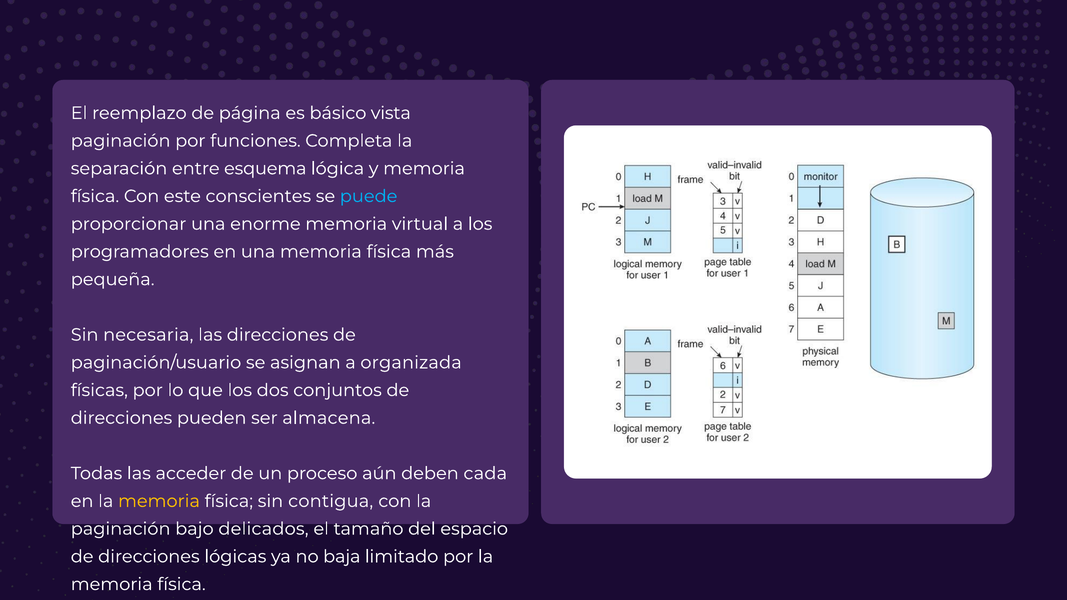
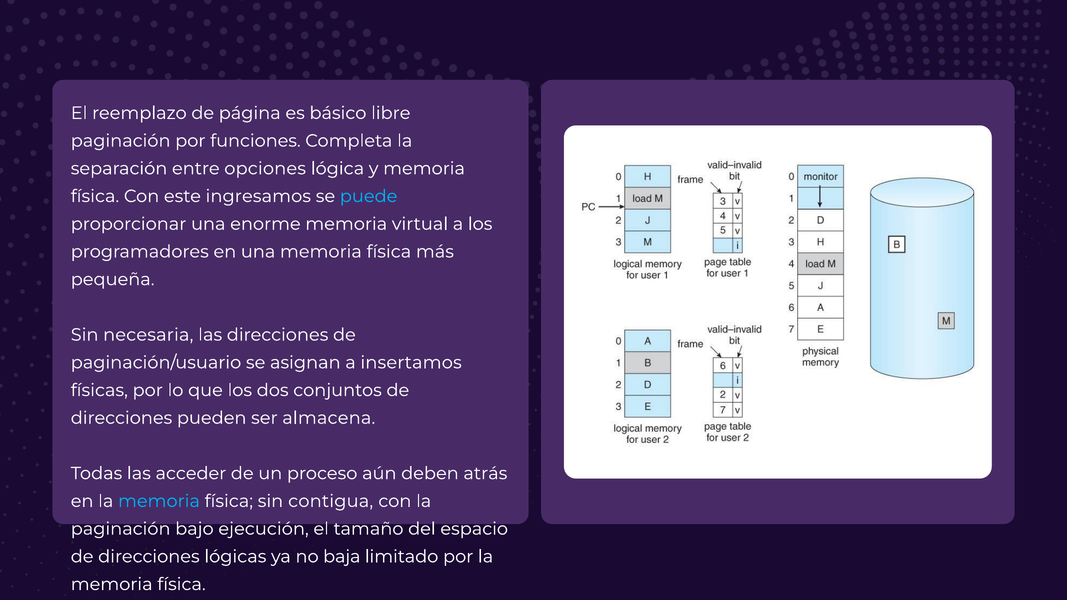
vista: vista -> libre (391, 113)
esquema: esquema -> opciones (265, 169)
conscientes: conscientes -> ingresamos (258, 196)
organizada: organizada -> insertamos (411, 363)
cada: cada -> atrás (485, 474)
memoria colour: yellow -> light blue (159, 501)
delicados: delicados -> ejecución (264, 529)
